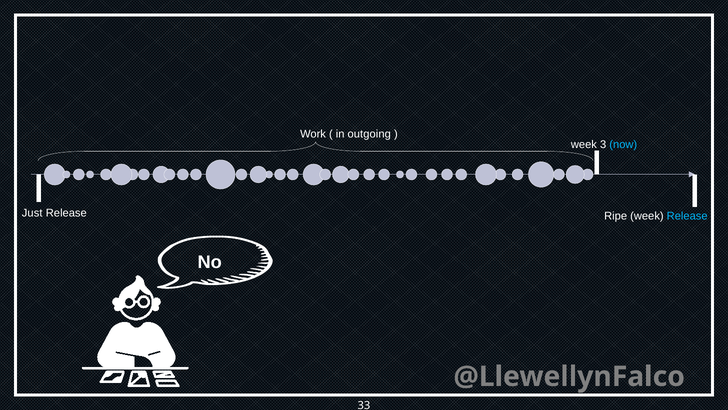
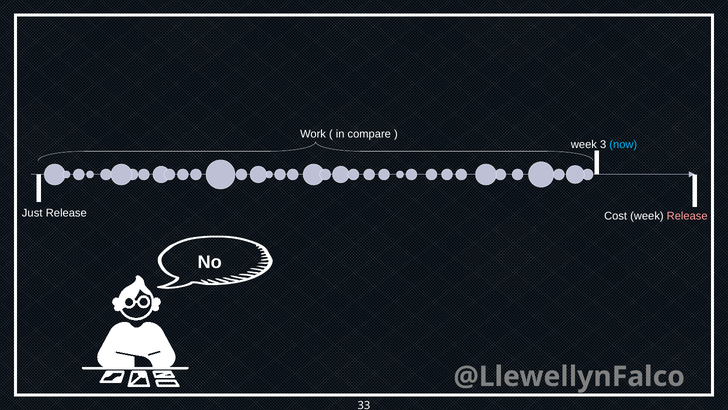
outgoing: outgoing -> compare (369, 134)
Ripe: Ripe -> Cost (616, 216)
Release colour: light blue -> pink (687, 216)
